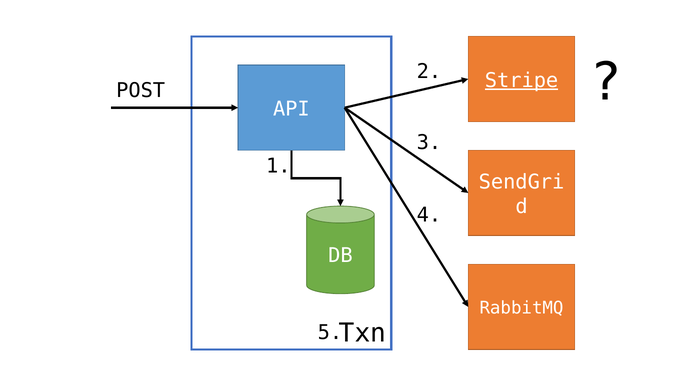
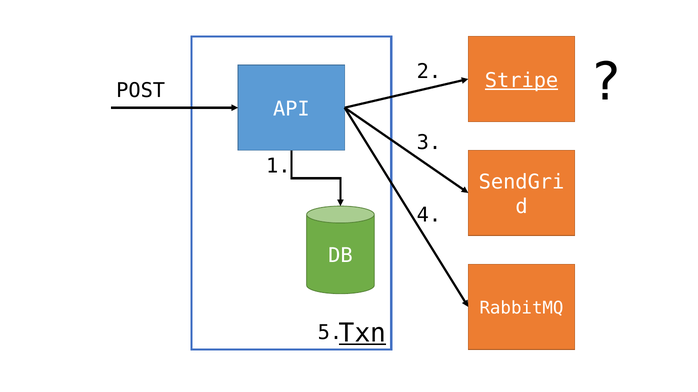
Txn underline: none -> present (363, 334)
